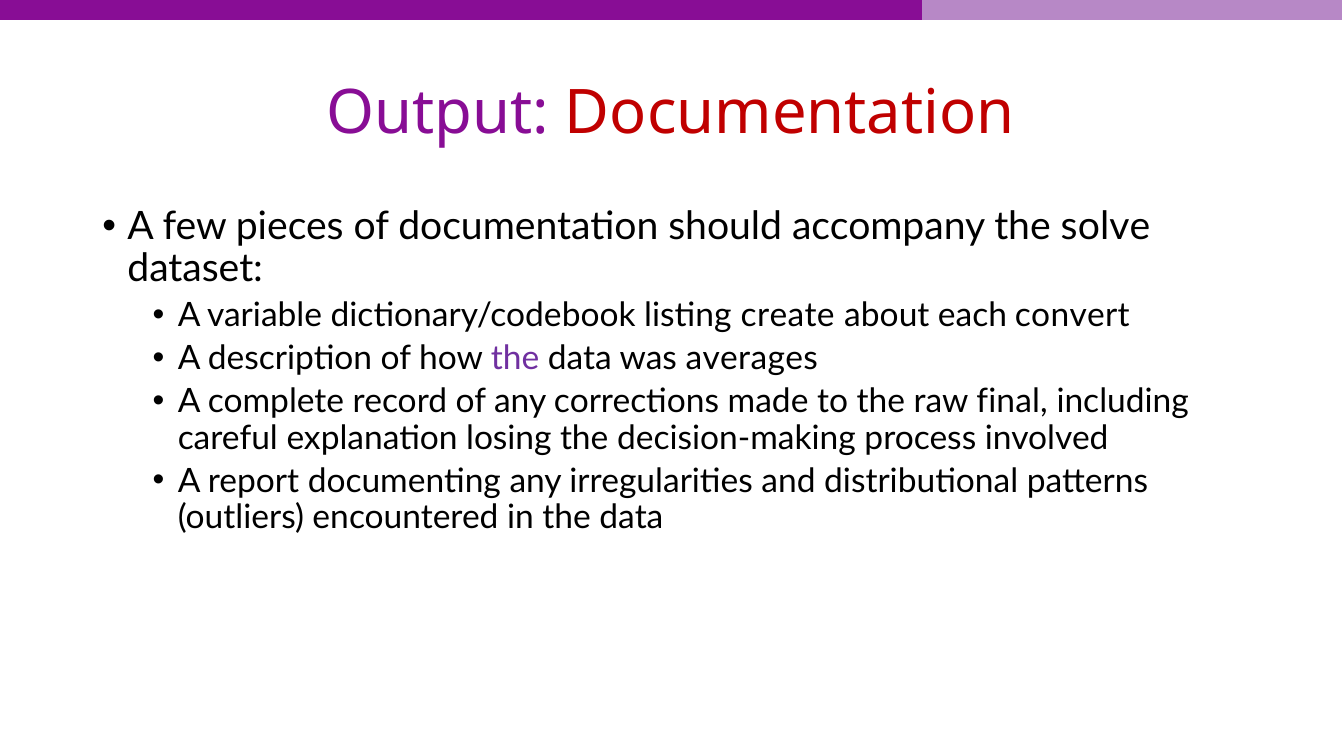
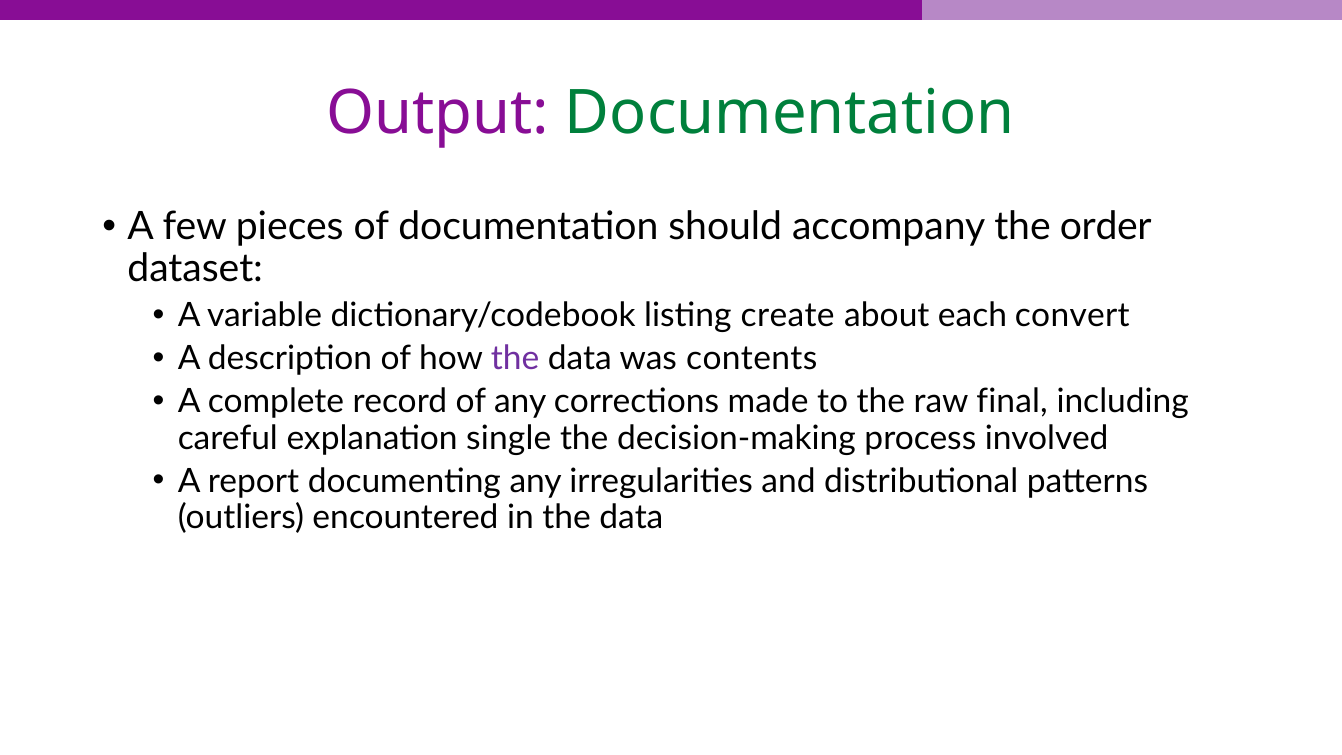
Documentation colour: red -> green (790, 113)
solve: solve -> order (1106, 227)
averages: averages -> contents (752, 358)
losing: losing -> single (509, 438)
